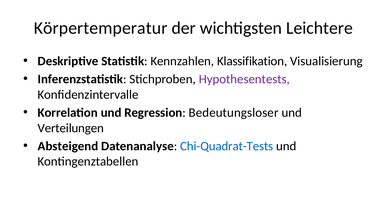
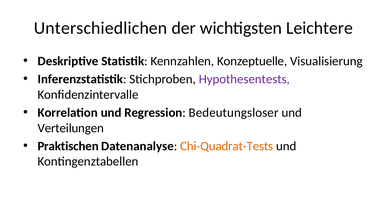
Körpertemperatur: Körpertemperatur -> Unterschiedlichen (101, 28)
Klassifikation: Klassifikation -> Konzeptuelle (252, 61)
Absteigend: Absteigend -> Praktischen (68, 147)
Chi-Quadrat-Tests colour: blue -> orange (227, 147)
